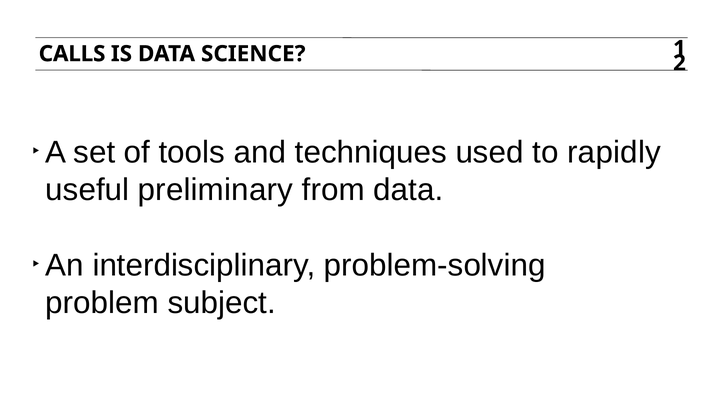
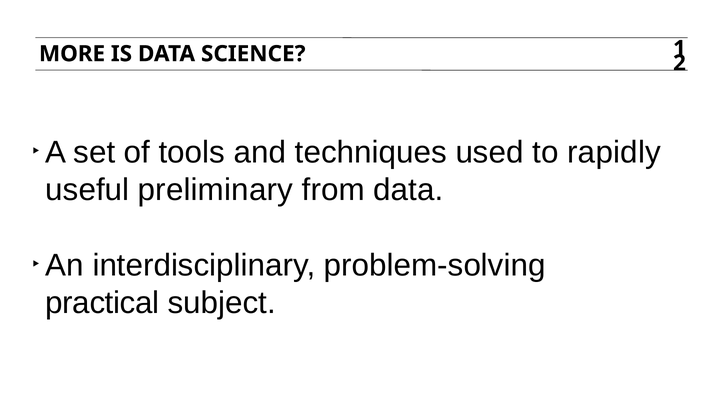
CALLS: CALLS -> MORE (72, 54)
problem: problem -> practical (102, 303)
